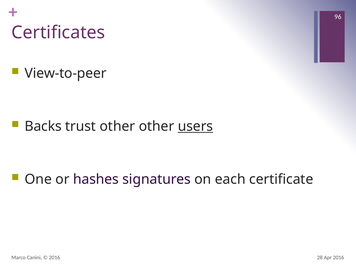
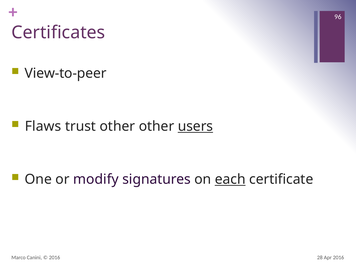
Backs: Backs -> Flaws (43, 126)
hashes: hashes -> modify (96, 179)
each underline: none -> present (230, 179)
